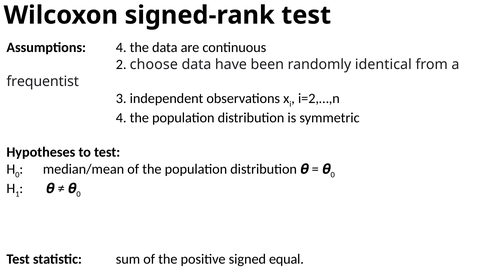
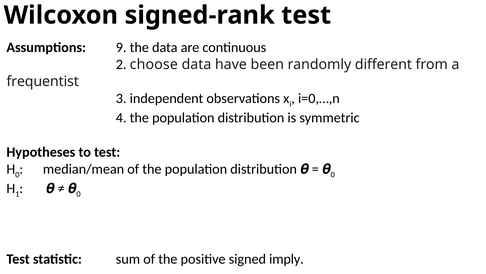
Assumptions 4: 4 -> 9 (121, 47)
identical: identical -> different (383, 64)
i=2,…,n: i=2,…,n -> i=0,…,n (319, 98)
equal: equal -> imply (286, 259)
